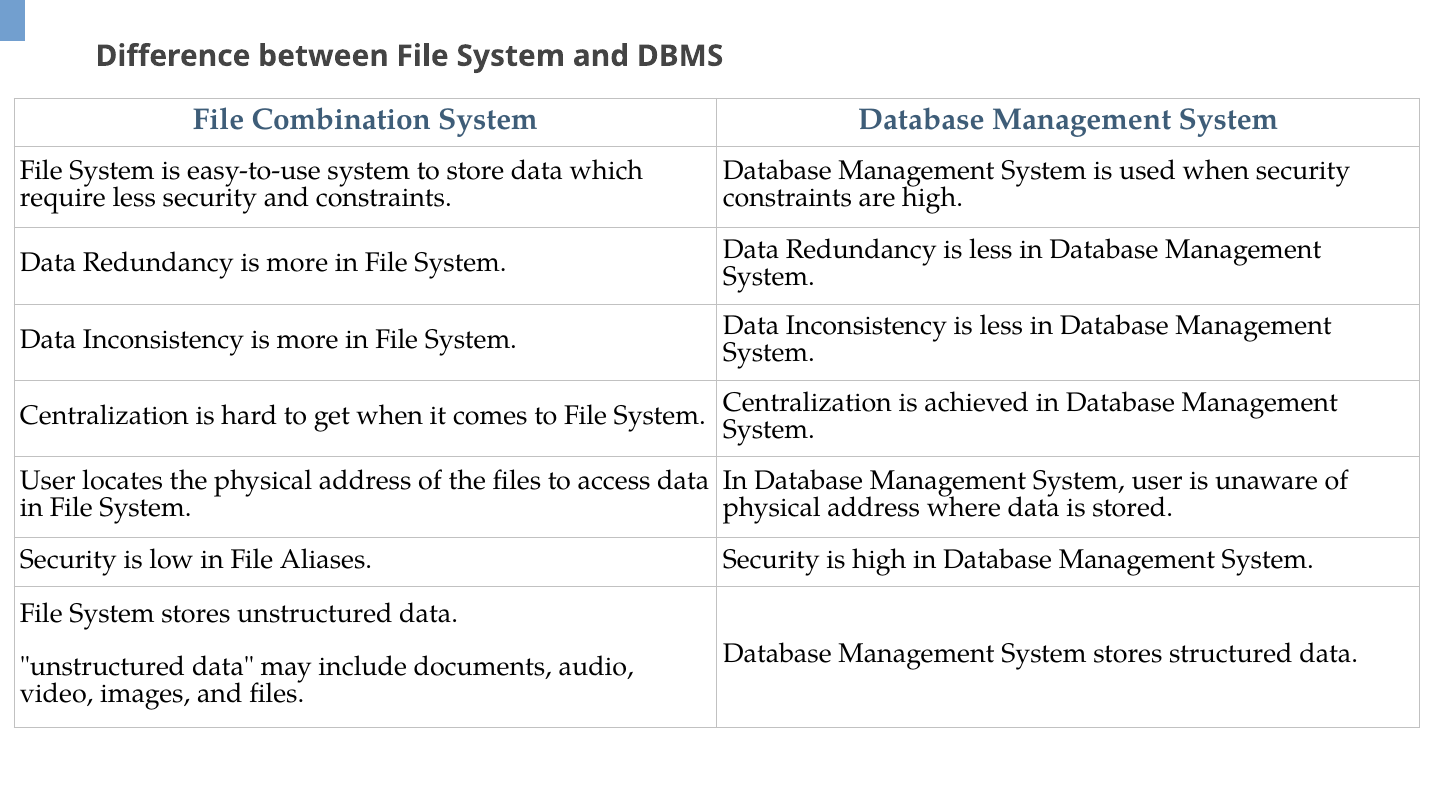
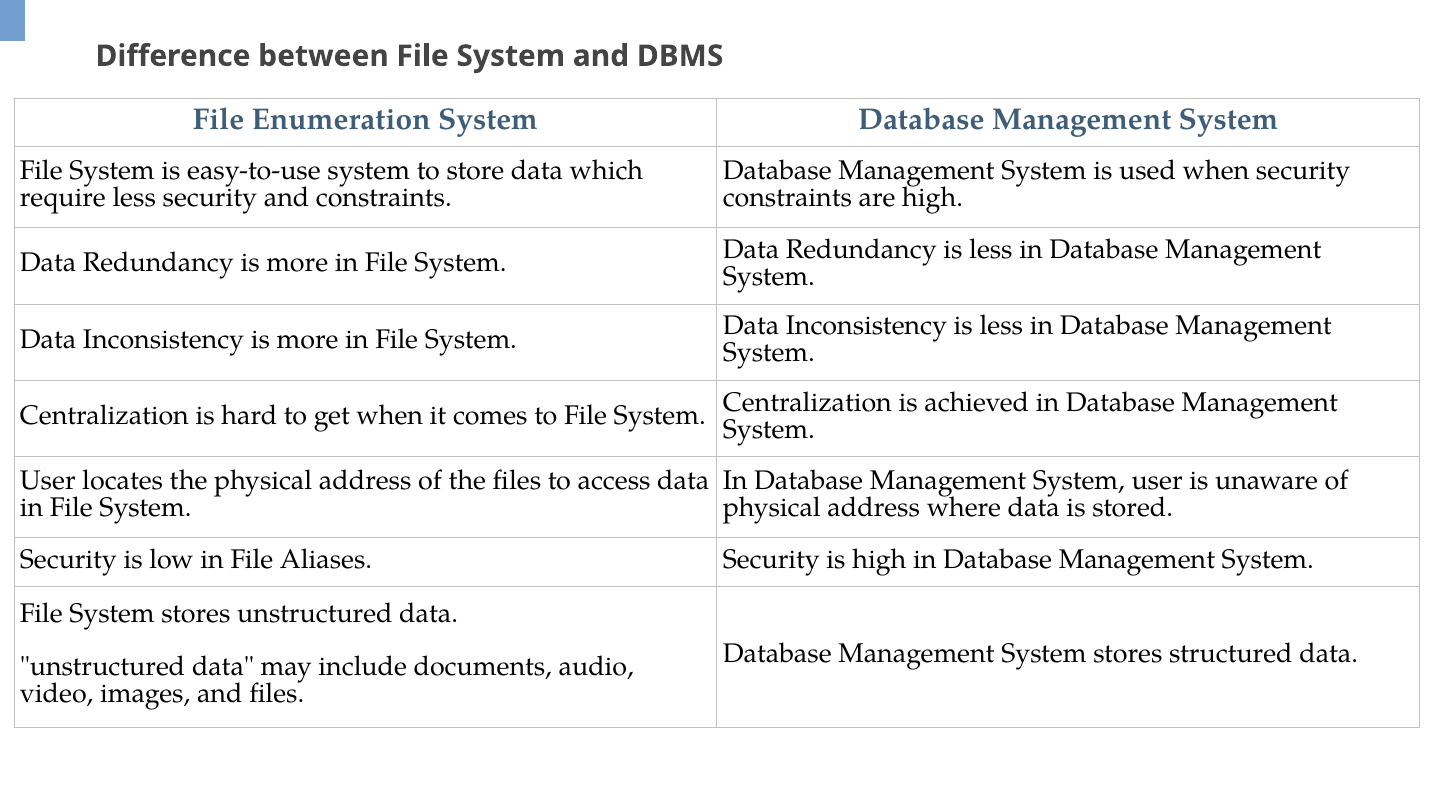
Combination: Combination -> Enumeration (341, 120)
